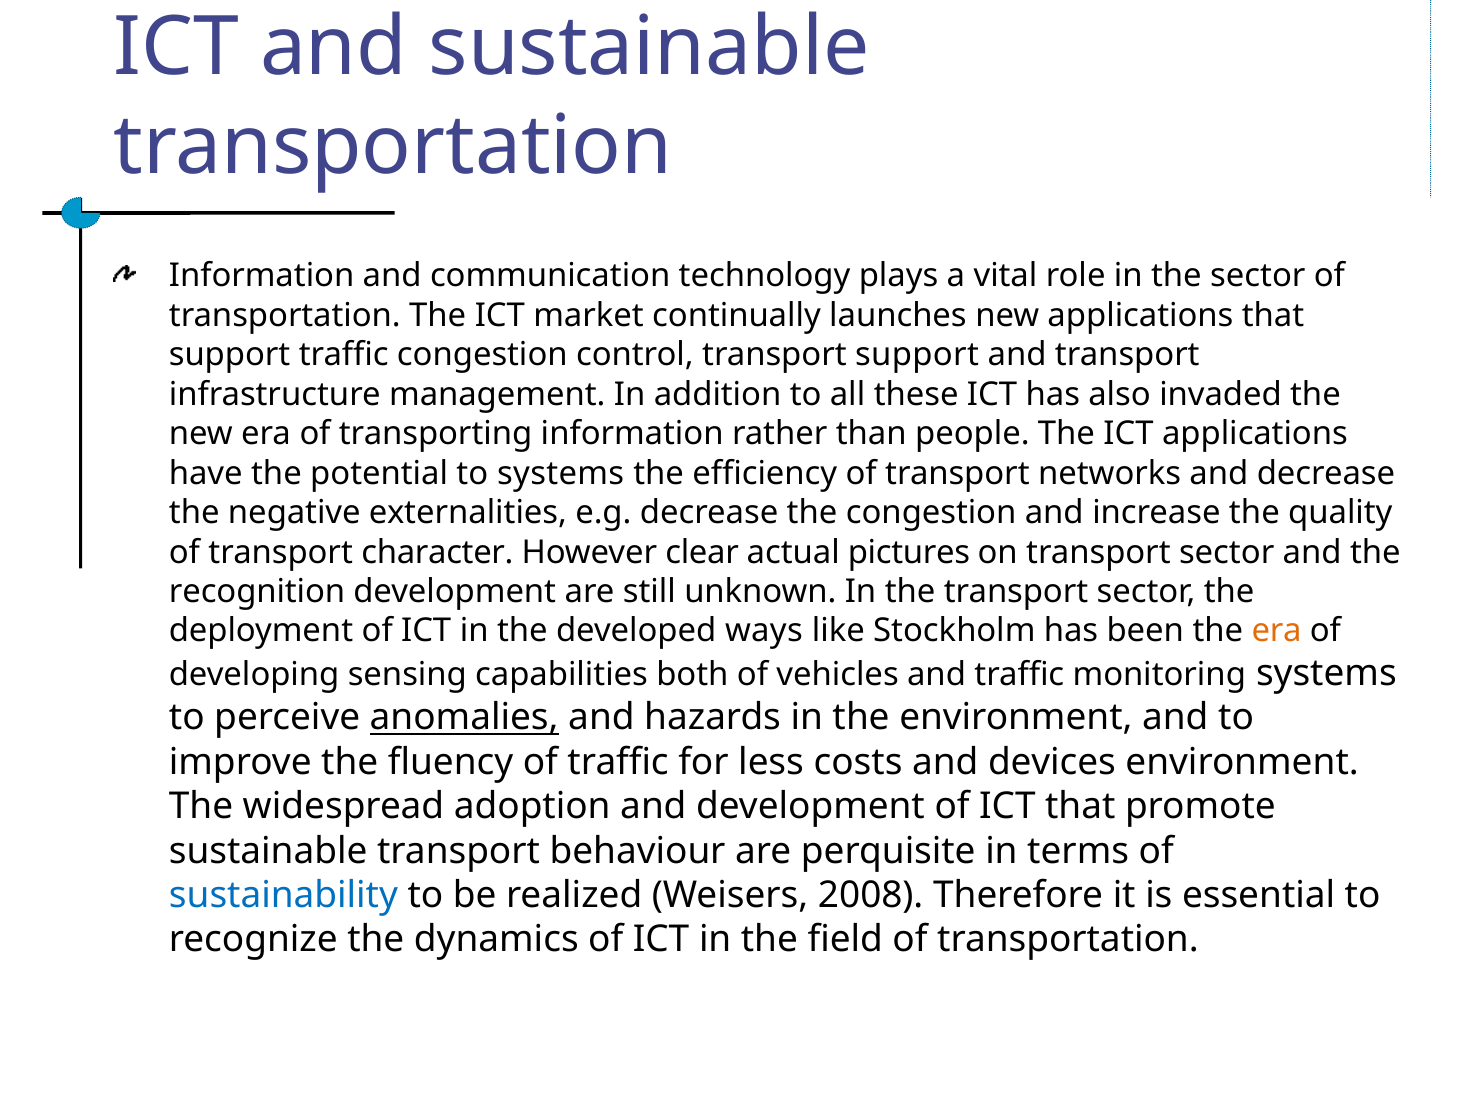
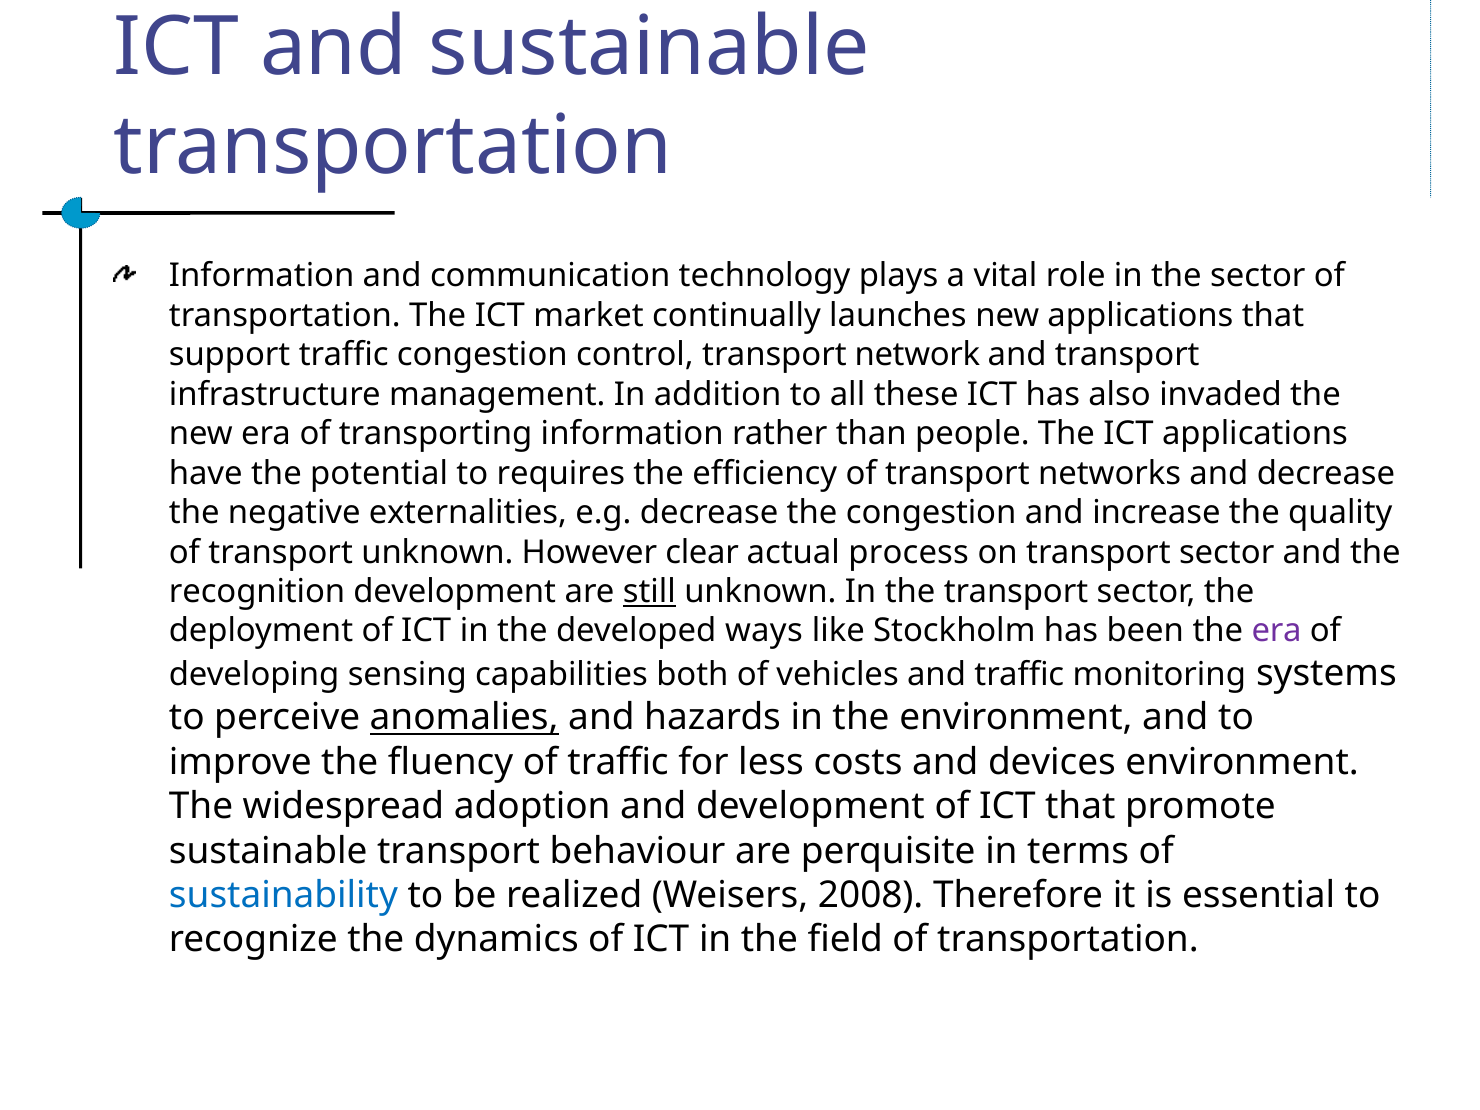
transport support: support -> network (917, 355)
to systems: systems -> requires (561, 473)
transport character: character -> unknown (437, 552)
pictures: pictures -> process (909, 552)
still underline: none -> present (649, 592)
era colour: orange -> purple (1277, 631)
